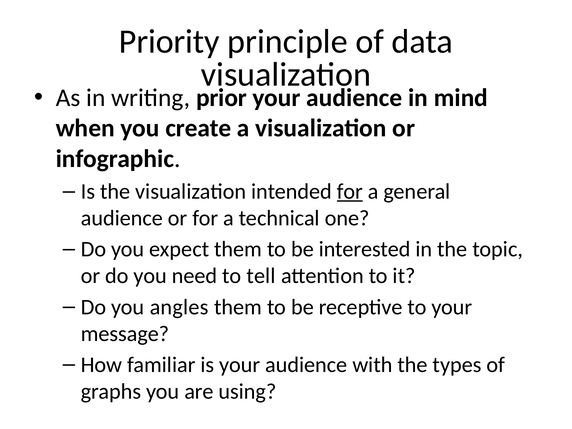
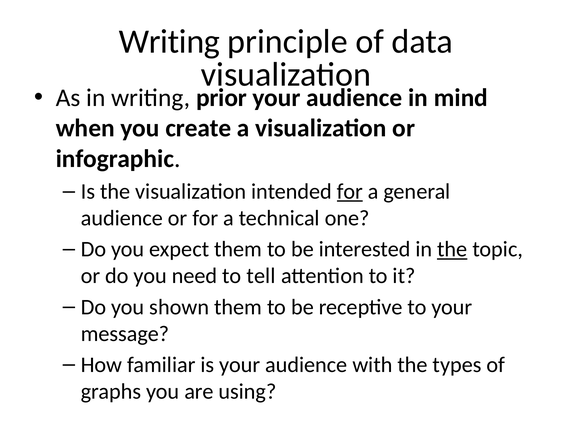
Priority: Priority -> Writing (169, 42)
the underline: none -> present (452, 249)
angles: angles -> shown (179, 307)
